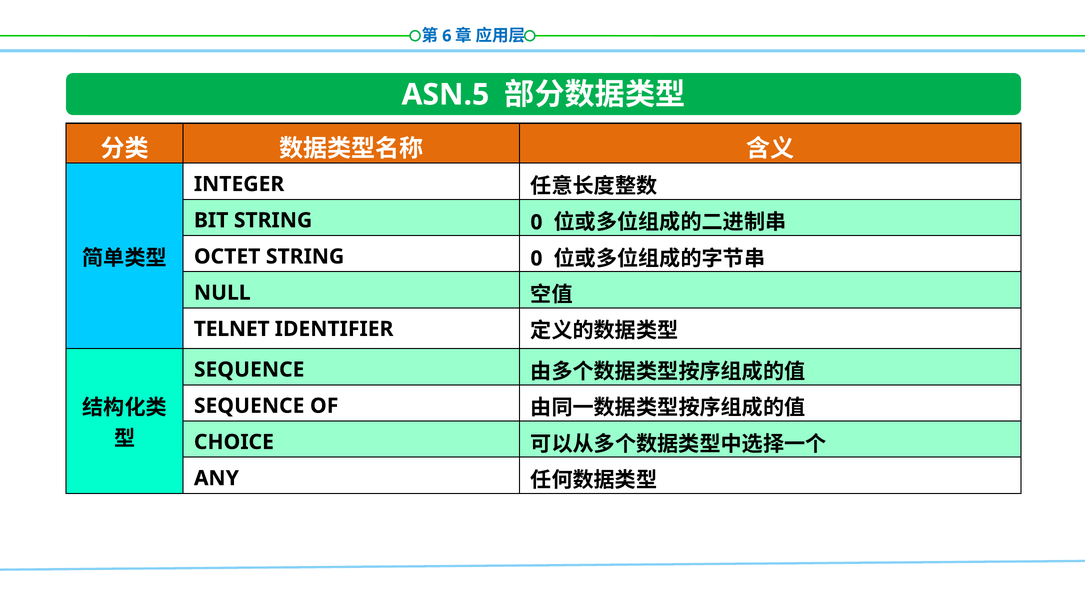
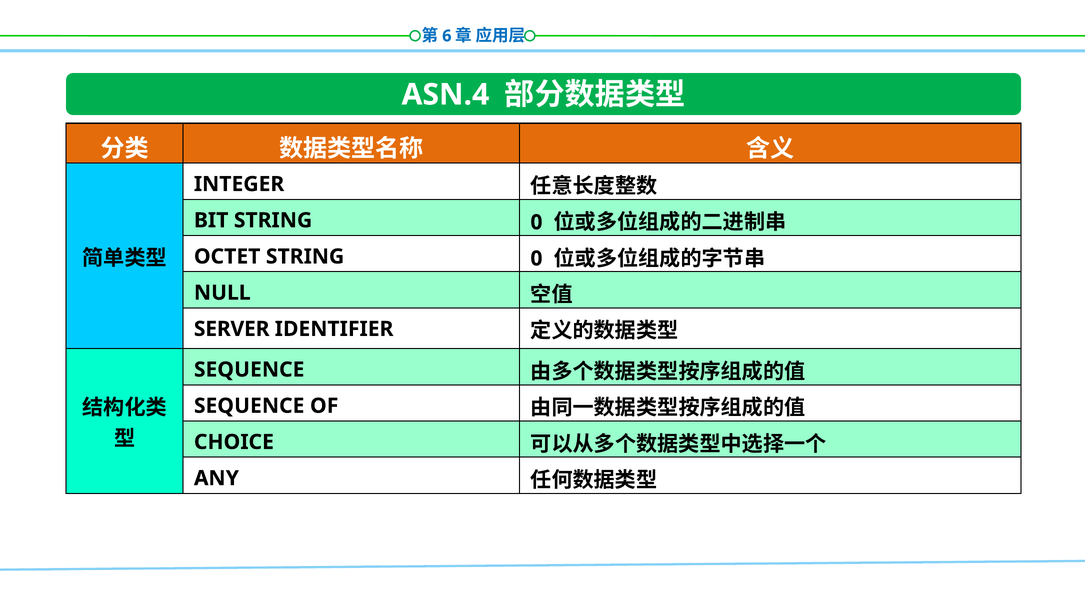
ASN.5: ASN.5 -> ASN.4 (445, 95)
TELNET: TELNET -> SERVER (232, 329)
